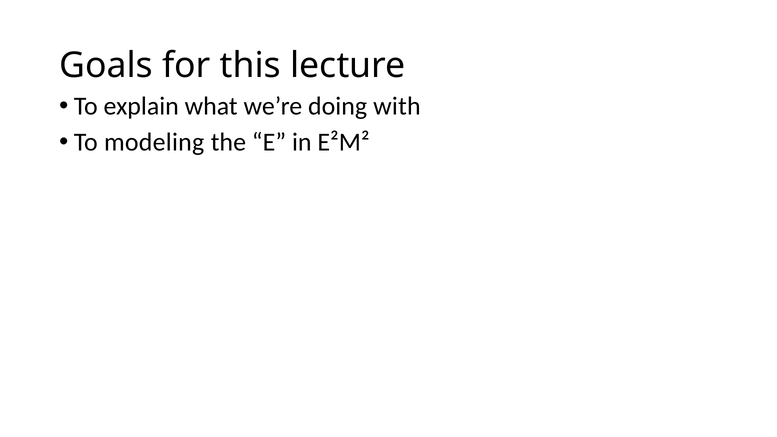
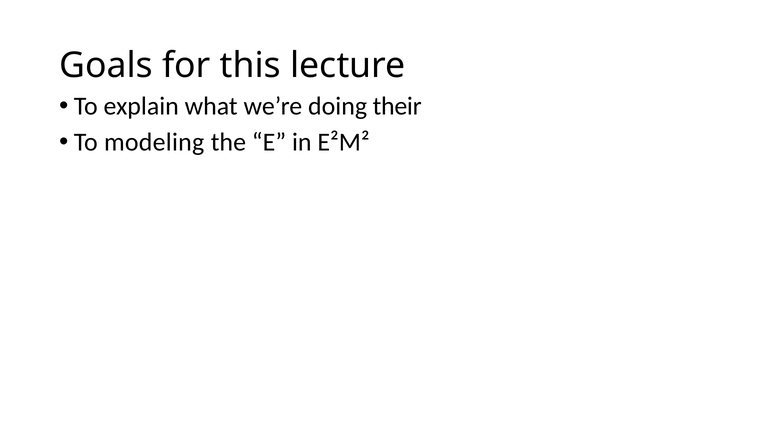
with: with -> their (397, 106)
